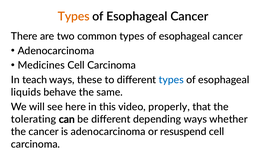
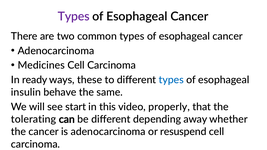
Types colour: orange -> purple (74, 17)
teach: teach -> ready (35, 80)
liquids: liquids -> insulin (26, 92)
here: here -> start (76, 107)
depending ways: ways -> away (195, 119)
